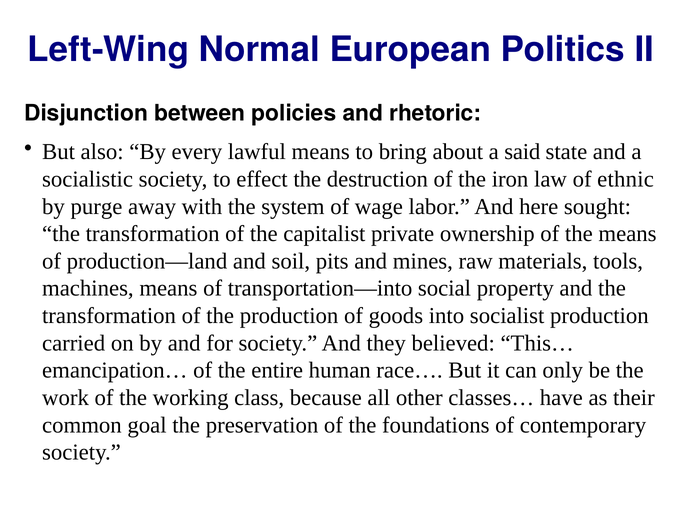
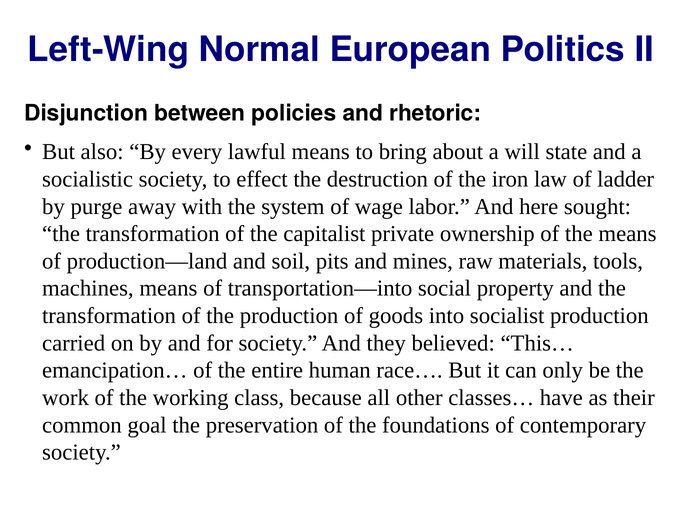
said: said -> will (522, 152)
ethnic: ethnic -> ladder (626, 179)
